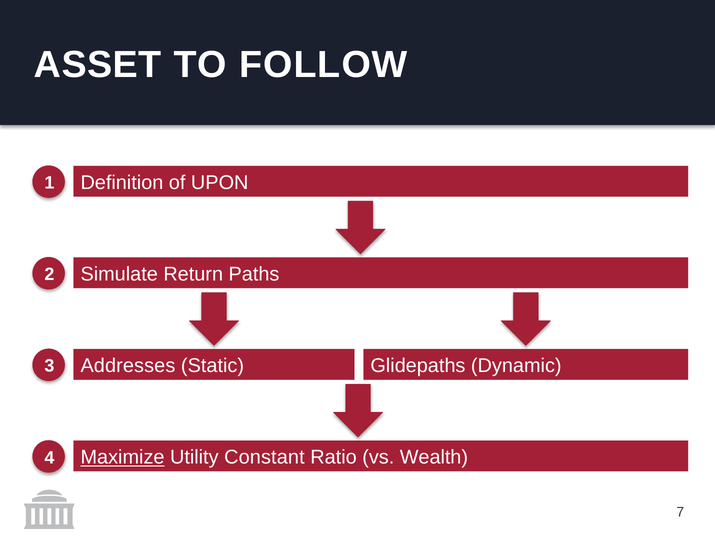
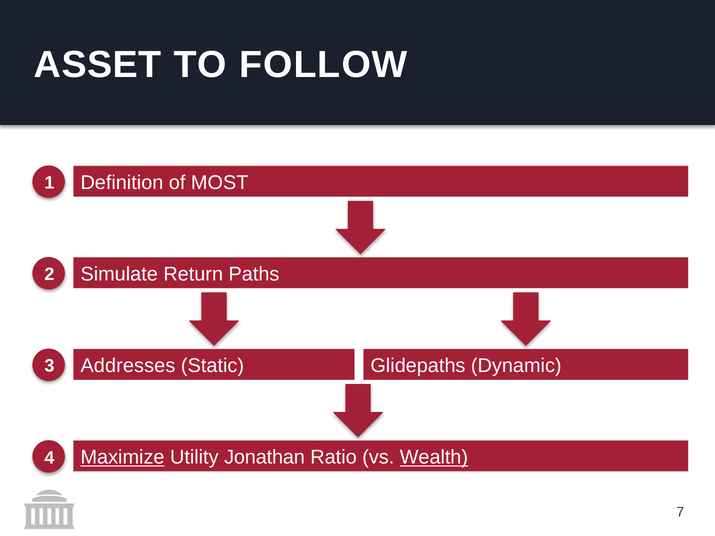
UPON: UPON -> MOST (220, 183)
Constant: Constant -> Jonathan (265, 458)
Wealth underline: none -> present (434, 458)
